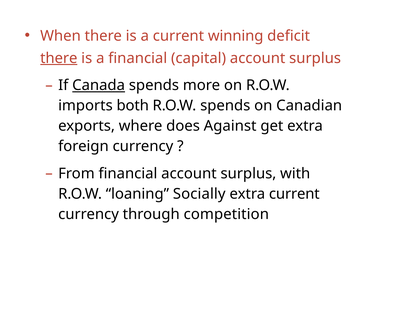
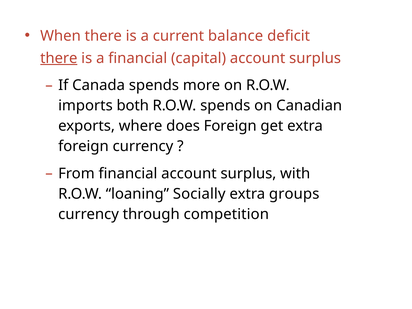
winning: winning -> balance (236, 36)
Canada underline: present -> none (99, 85)
does Against: Against -> Foreign (230, 126)
extra current: current -> groups (294, 194)
